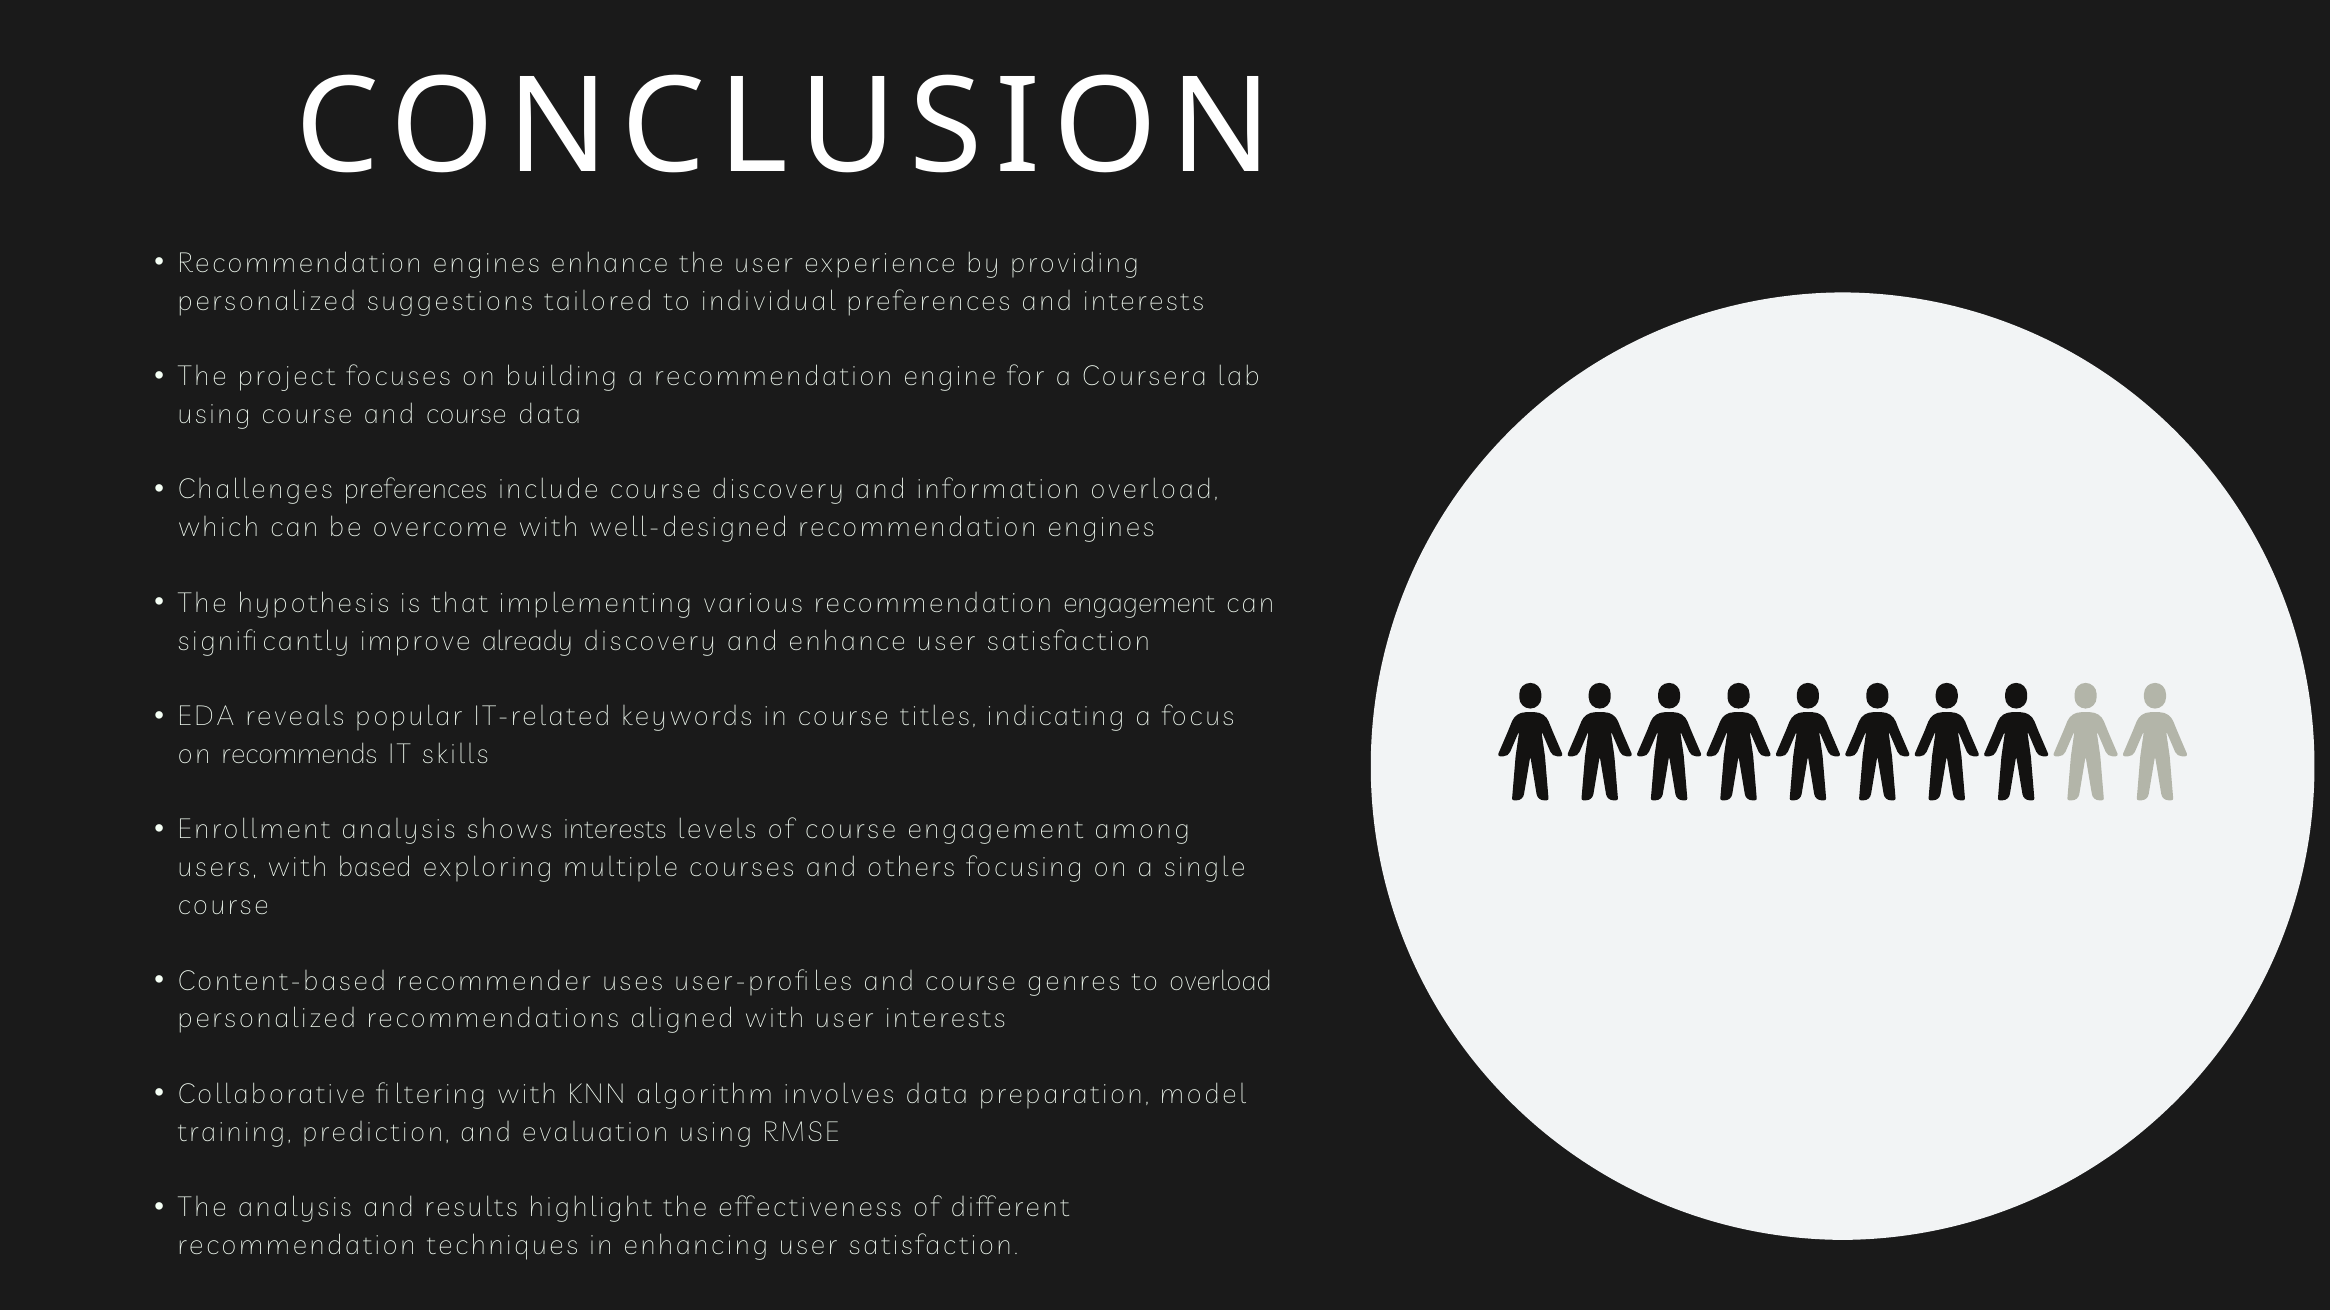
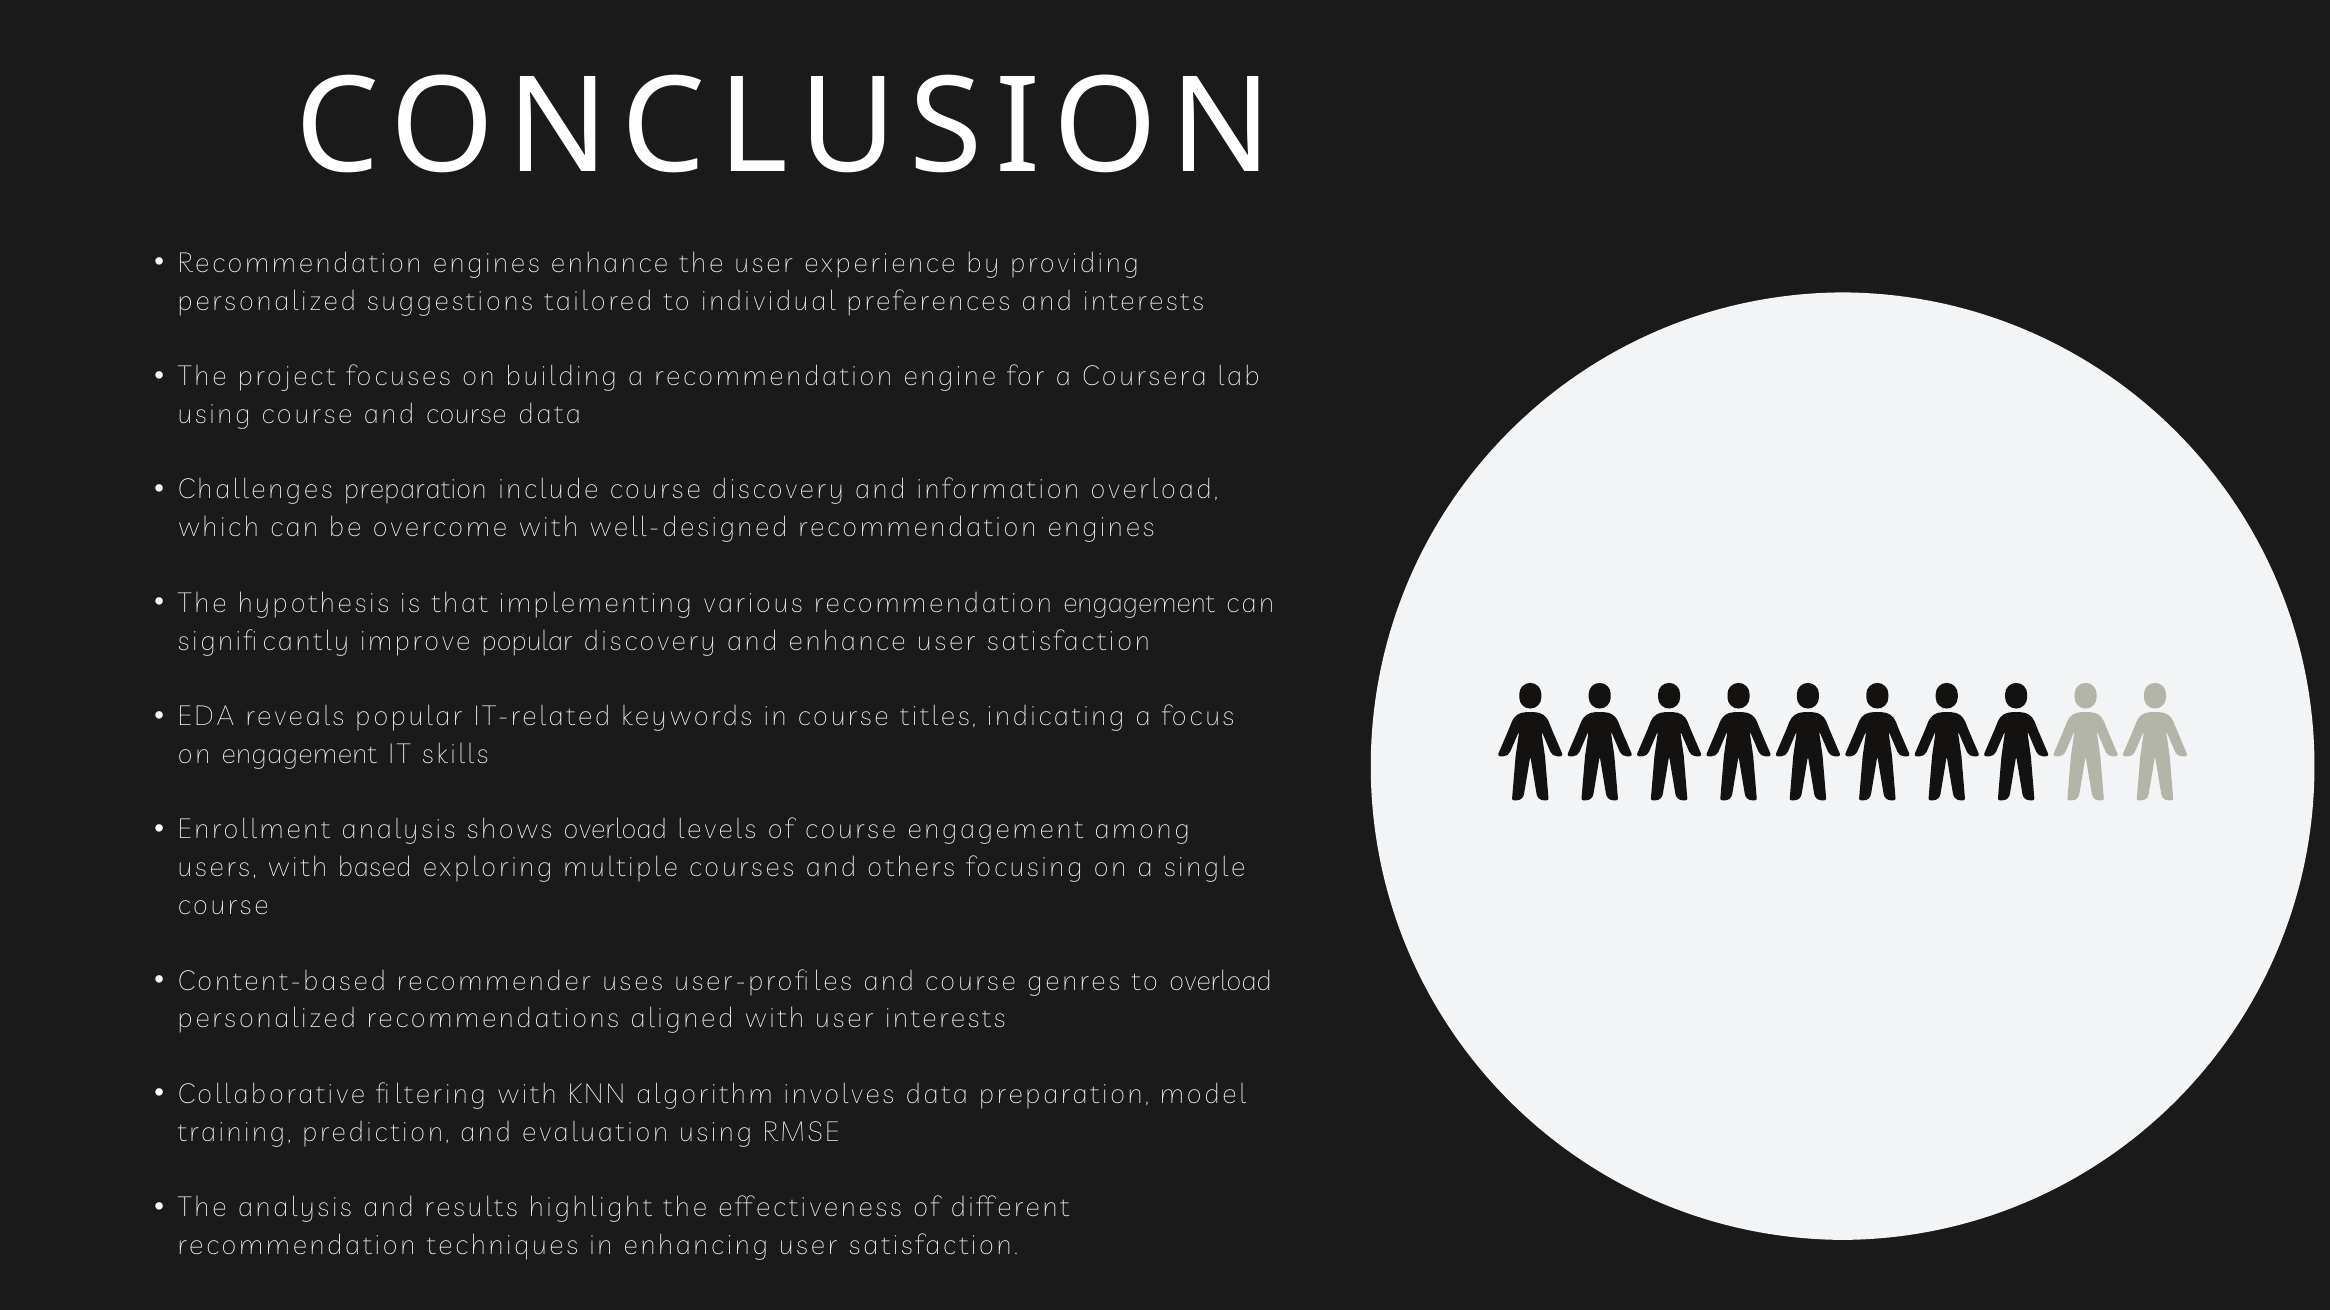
Challenges preferences: preferences -> preparation (415, 490)
improve already: already -> popular (527, 641)
on recommends: recommends -> engagement (299, 755)
shows interests: interests -> overload (615, 830)
